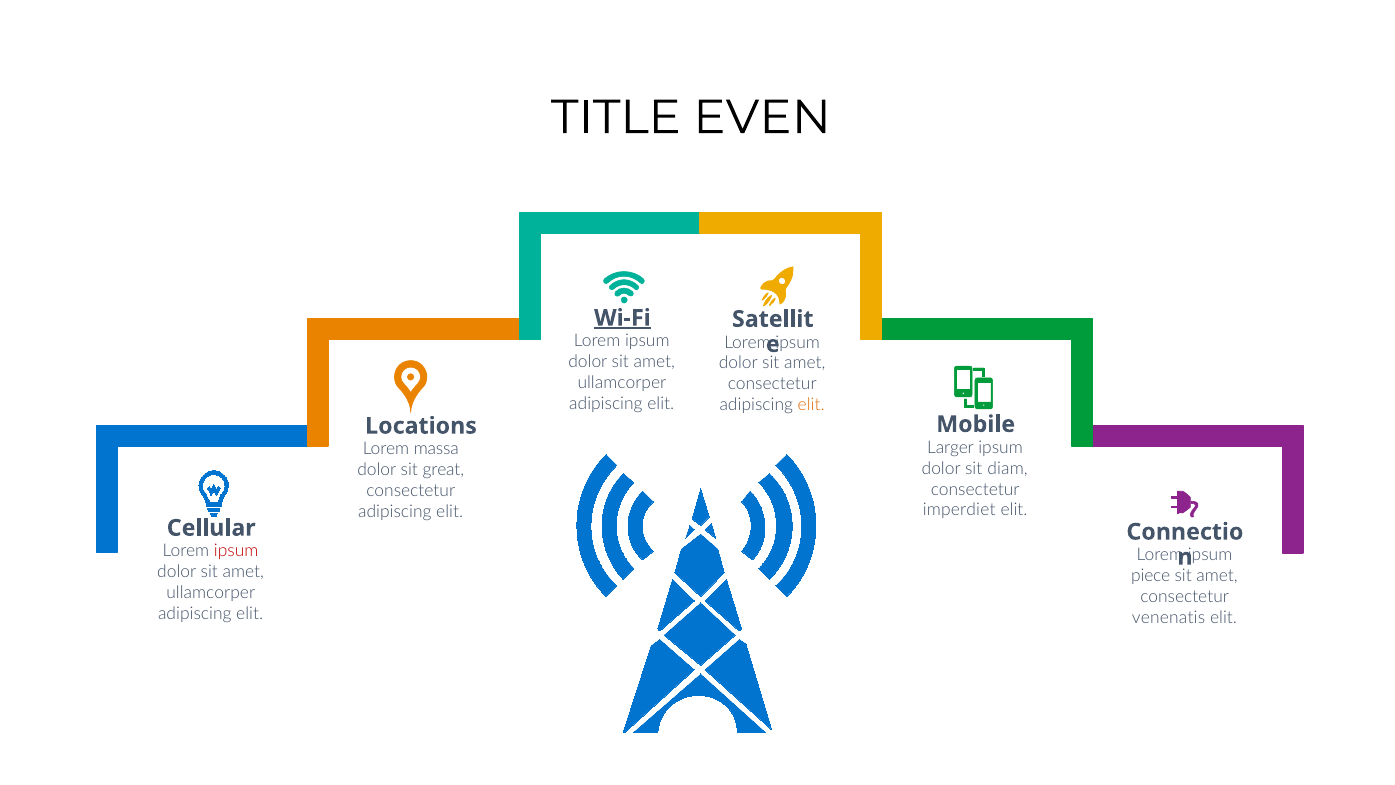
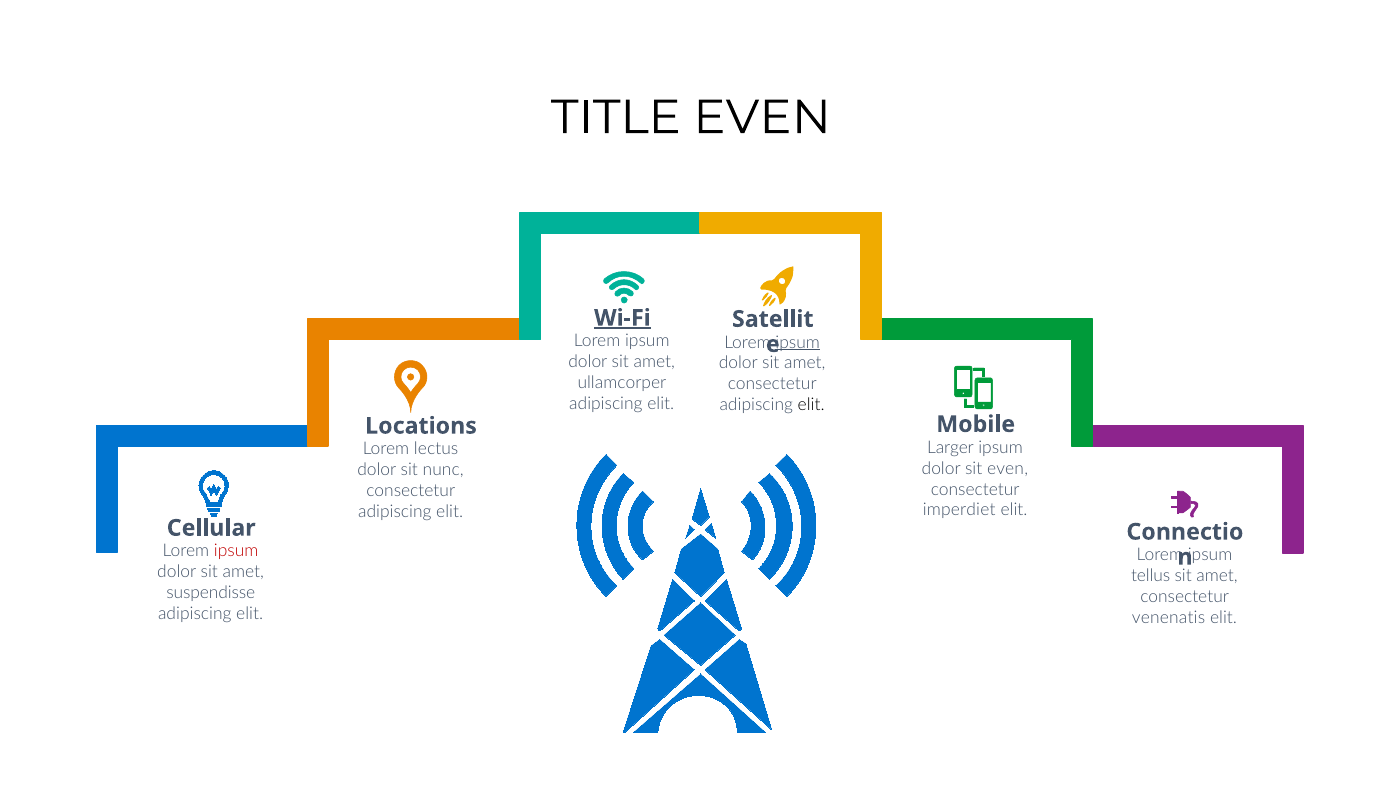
ipsum underline: none -> present (798, 342)
elit colour: orange -> black (811, 405)
massa: massa -> lectus (436, 449)
sit diam: diam -> even (1008, 468)
great: great -> nunc (443, 470)
piece: piece -> tellus (1151, 576)
ullamcorper: ullamcorper -> suspendisse (211, 593)
